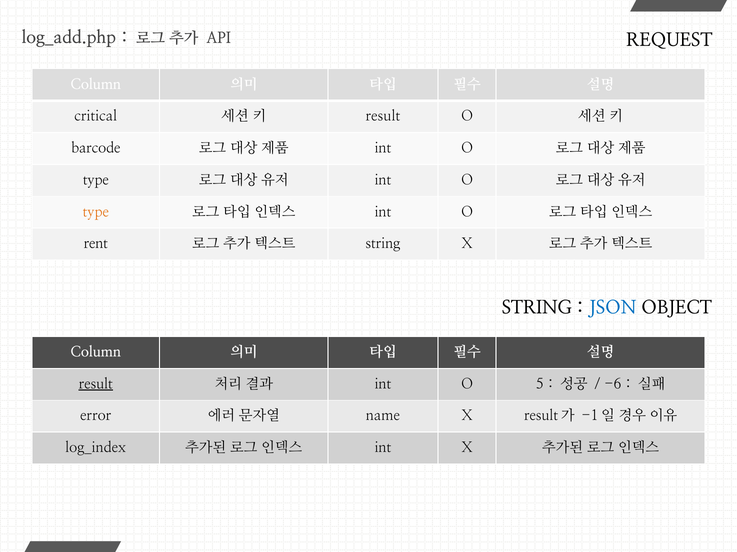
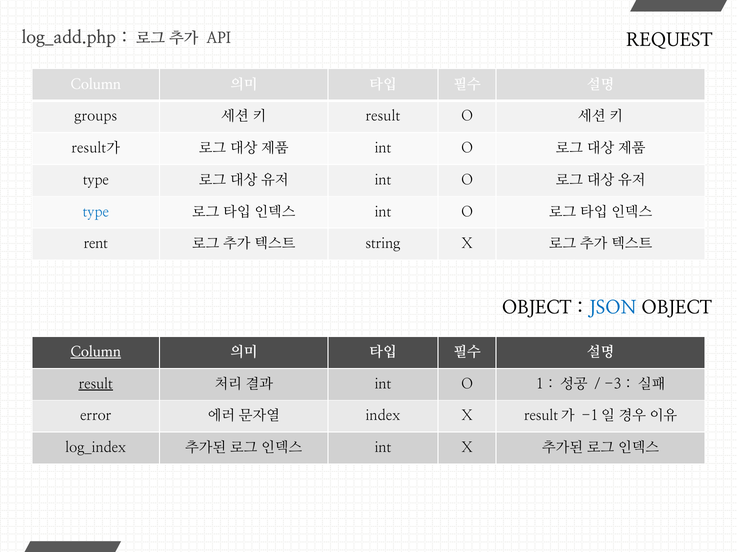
critical: critical -> groups (96, 116)
barcode: barcode -> result가 (96, 148)
type colour: orange -> blue (96, 212)
STRING: STRING -> OBJECT (537, 308)
Column underline: none -> present (96, 352)
5: 5 -> 1 (540, 384)
-6: -6 -> -3 (613, 384)
name: name -> index (383, 416)
